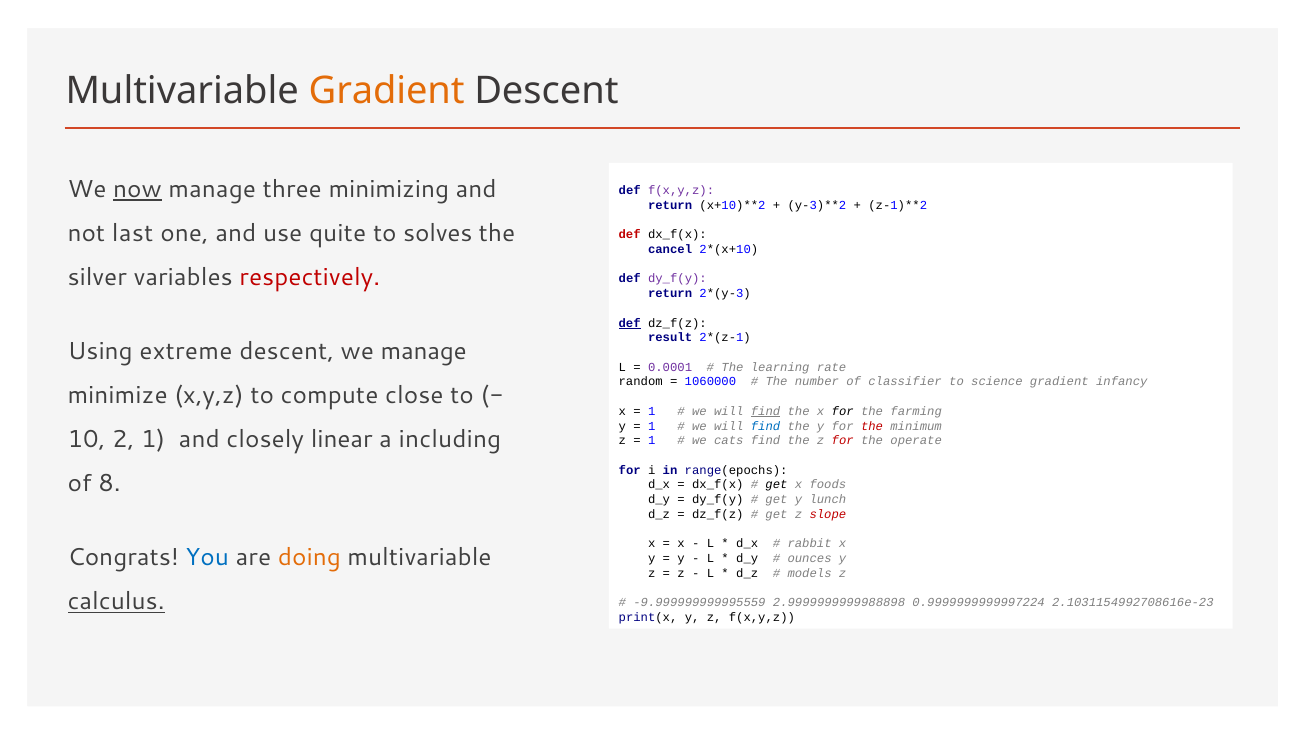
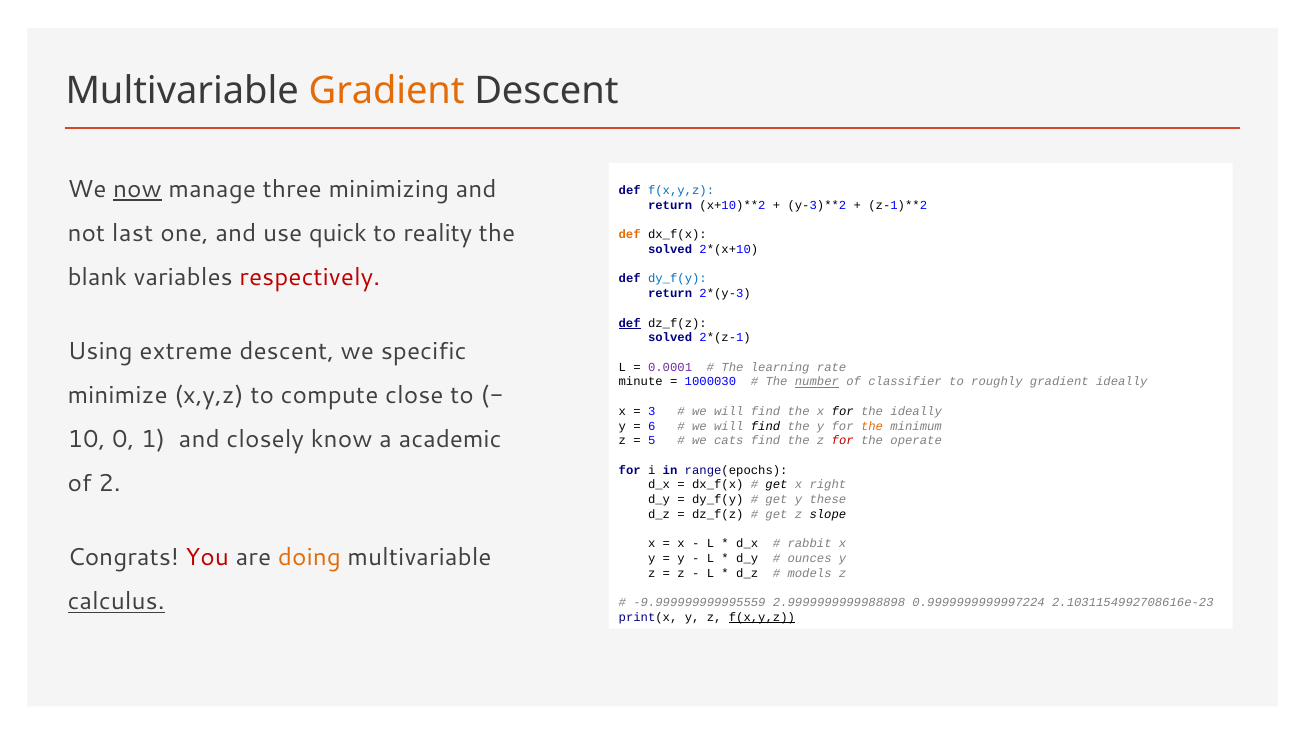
f(x,y,z colour: purple -> blue (681, 191)
quite: quite -> quick (338, 234)
solves: solves -> reality (438, 234)
def colour: red -> orange (630, 235)
cancel: cancel -> solved (670, 249)
silver: silver -> blank (97, 278)
dy_f(y colour: purple -> blue (677, 279)
result: result -> solved (670, 338)
we manage: manage -> specific (424, 352)
random: random -> minute (641, 382)
1060000: 1060000 -> 1000030 (710, 382)
number underline: none -> present (817, 382)
science: science -> roughly (997, 382)
gradient infancy: infancy -> ideally (1122, 382)
1: 1 -> 3 (652, 411)
find underline: present -> none (766, 411)
the farming: farming -> ideally (916, 411)
1: 1 -> 6 (652, 426)
find colour: blue -> black (766, 426)
the colour: red -> orange (872, 426)
2: 2 -> 0 (123, 440)
linear: linear -> know (342, 440)
including: including -> academic (450, 440)
1: 1 -> 5 (652, 441)
8: 8 -> 2 (110, 484)
foods: foods -> right (828, 485)
lunch: lunch -> these (828, 500)
slope colour: red -> black (828, 514)
You colour: blue -> red (207, 558)
f(x,y,z underline: none -> present (762, 617)
